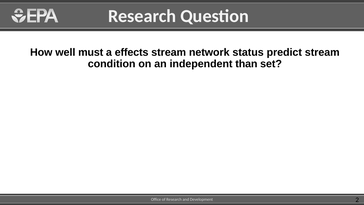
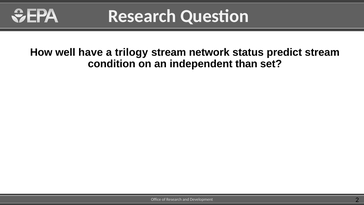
must: must -> have (91, 52)
effects: effects -> trilogy (132, 52)
